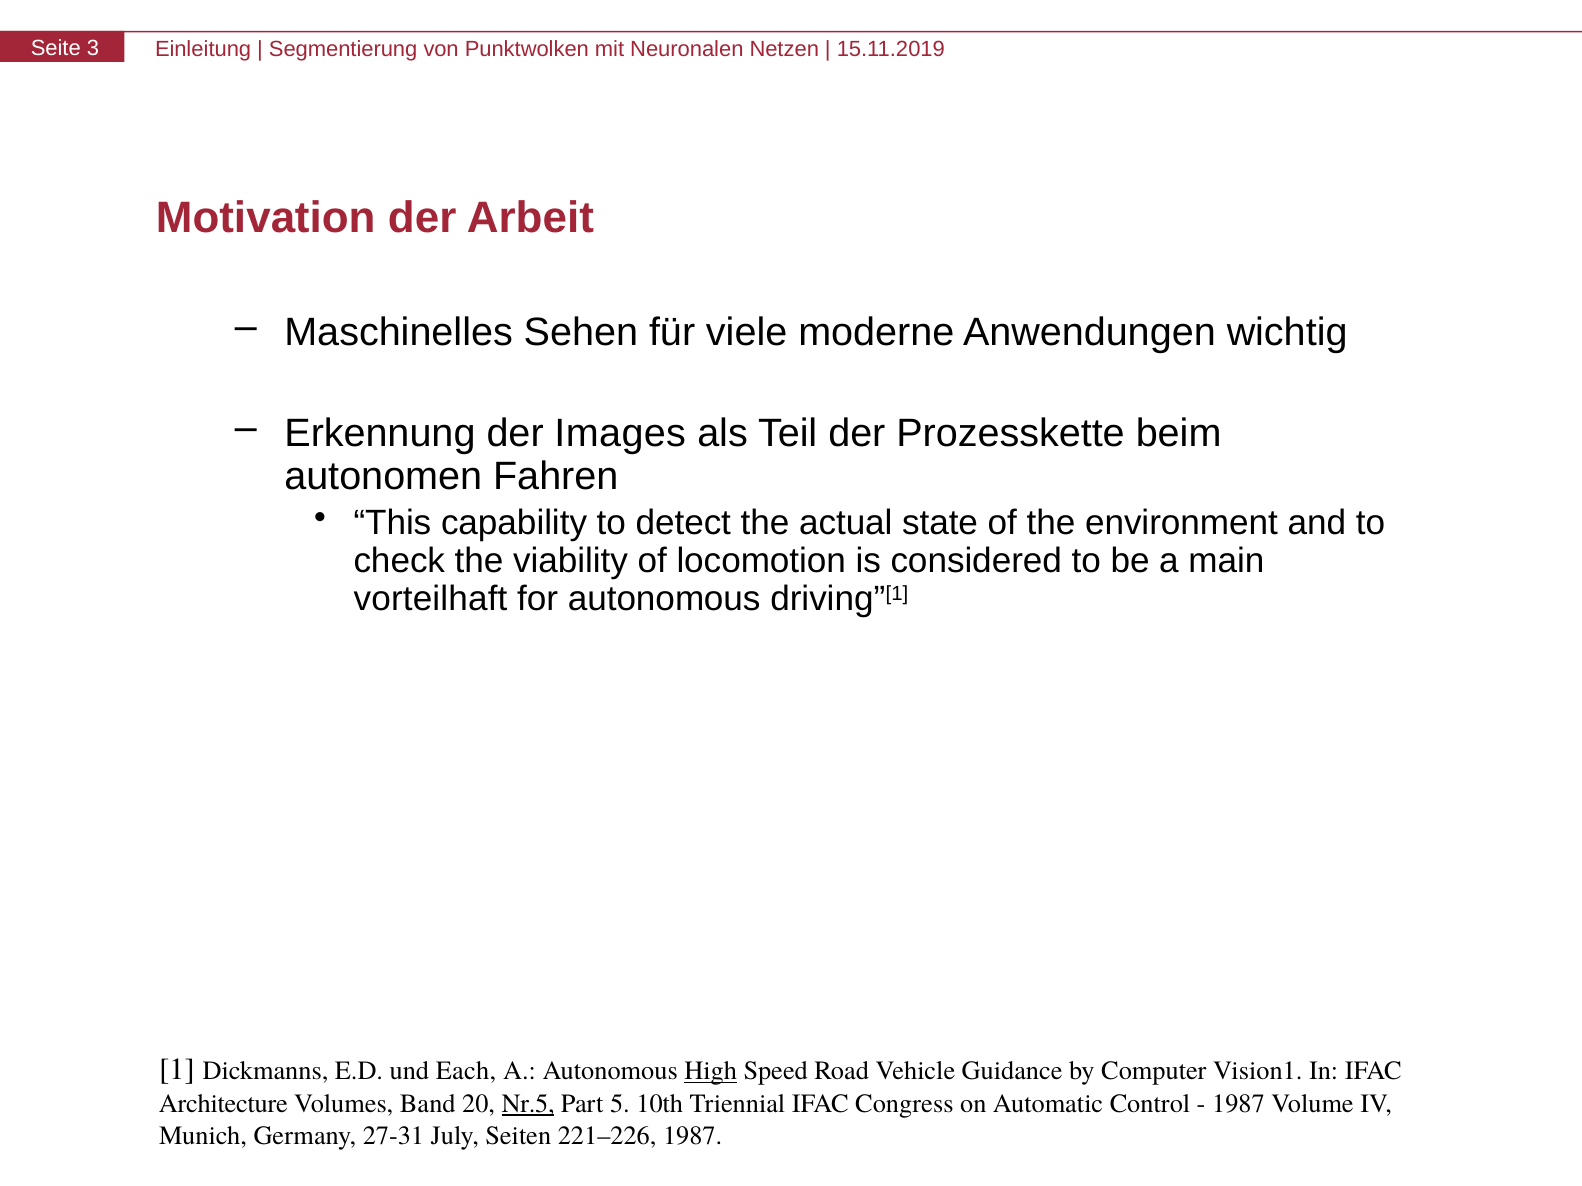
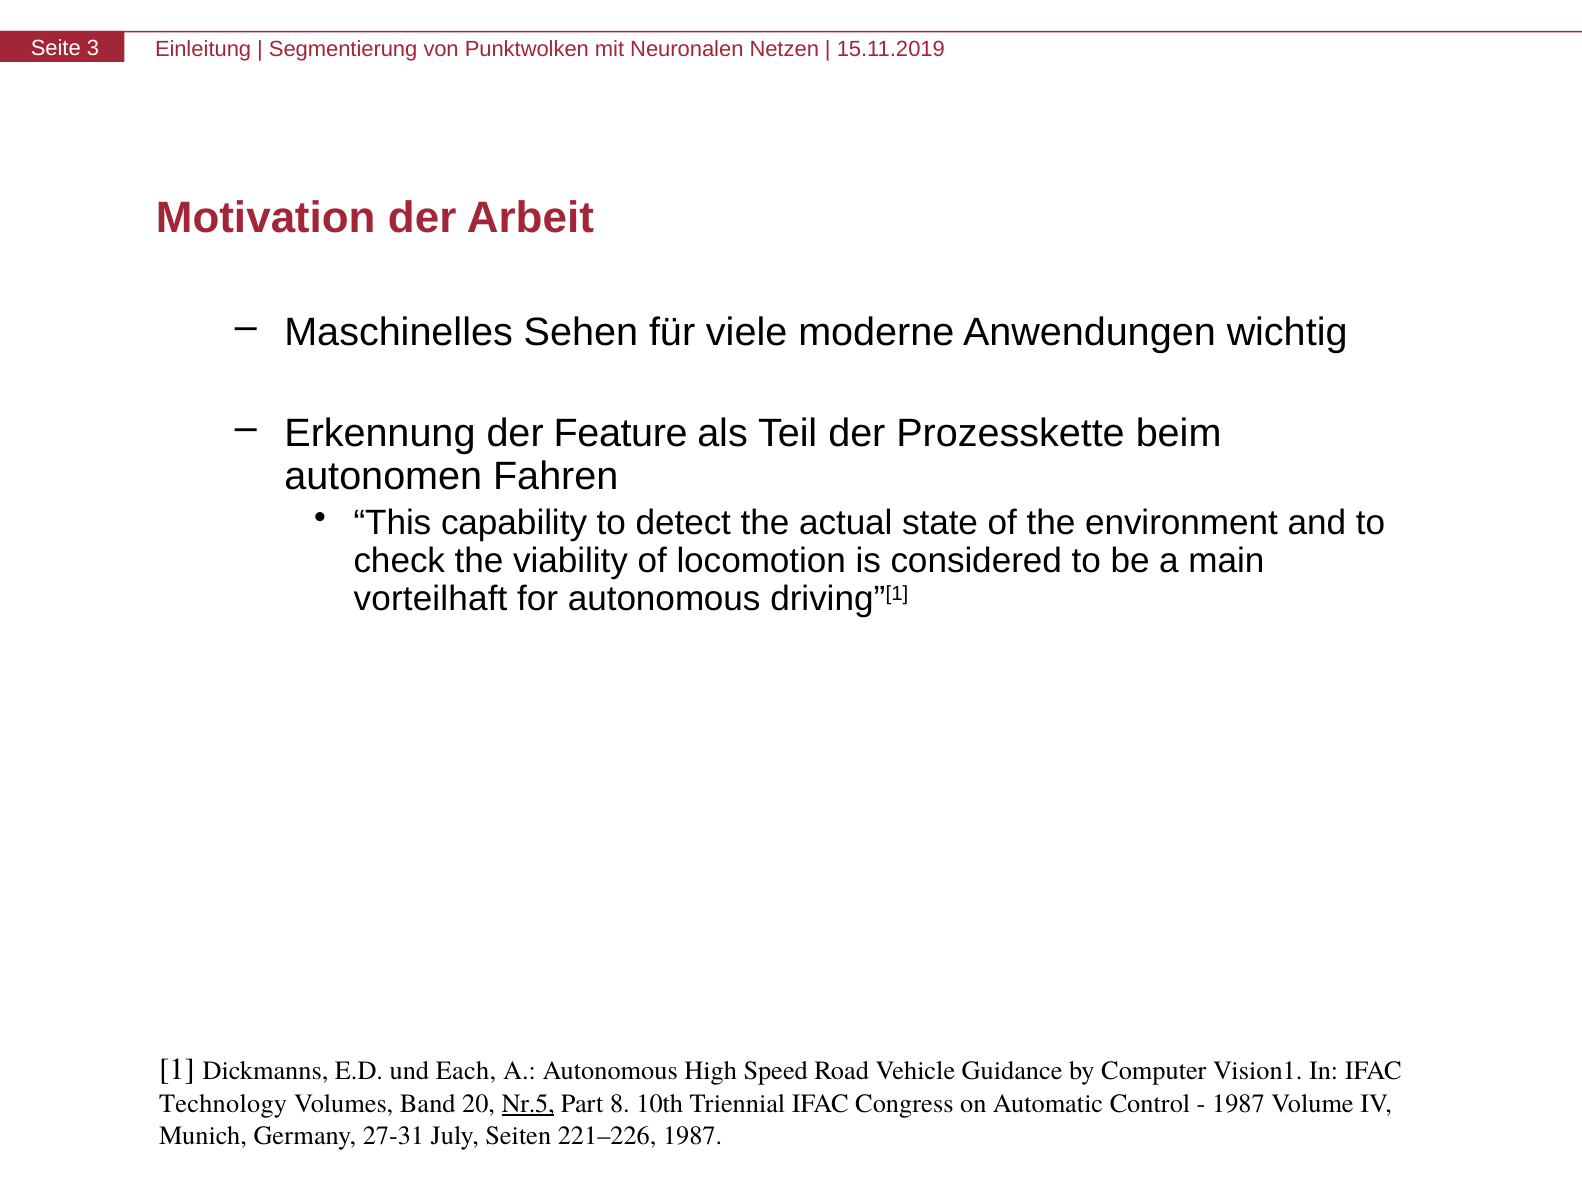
Images: Images -> Feature (621, 433)
High underline: present -> none (711, 1072)
Architecture: Architecture -> Technology (223, 1104)
5: 5 -> 8 (620, 1104)
